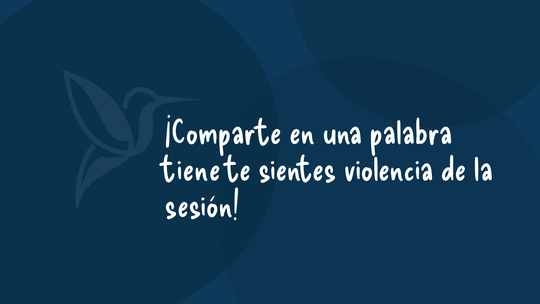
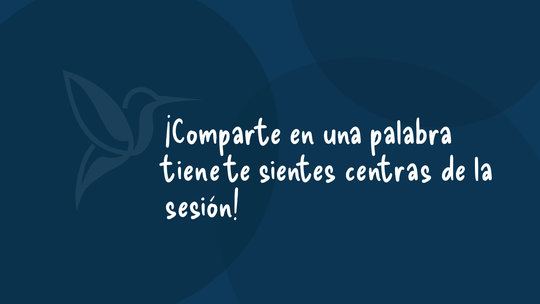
violencia: violencia -> centras (389, 170)
